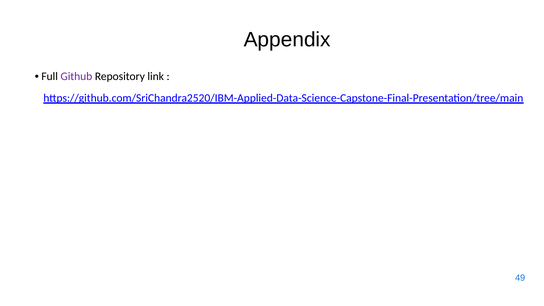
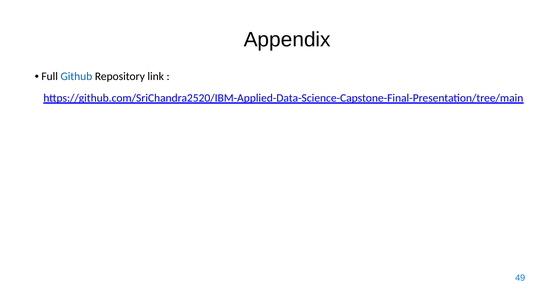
Github colour: purple -> blue (76, 76)
